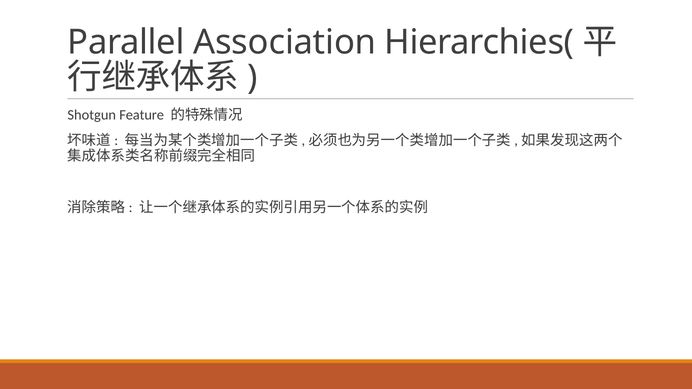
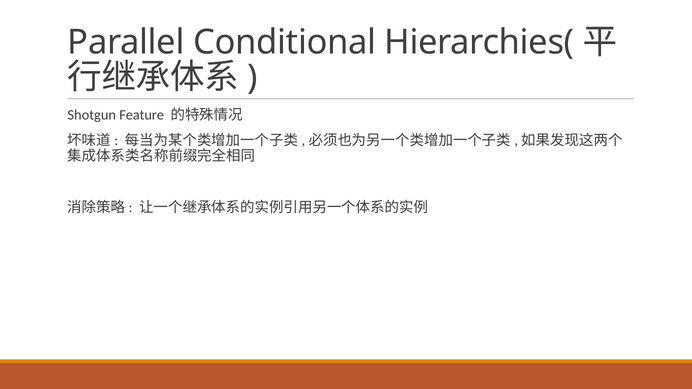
Association: Association -> Conditional (285, 42)
